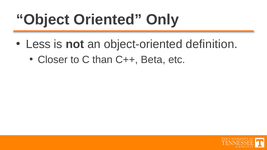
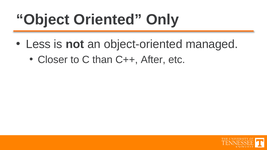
definition: definition -> managed (212, 44)
Beta: Beta -> After (153, 60)
